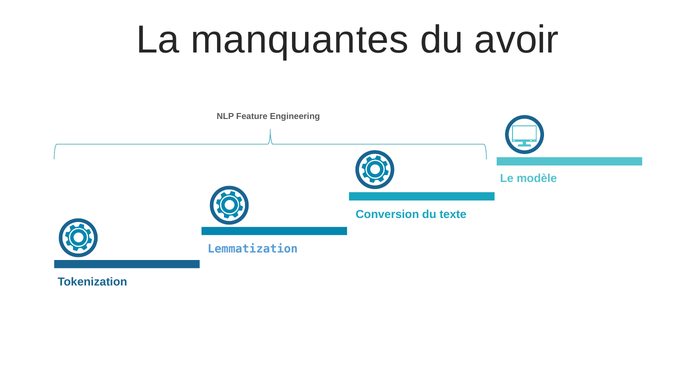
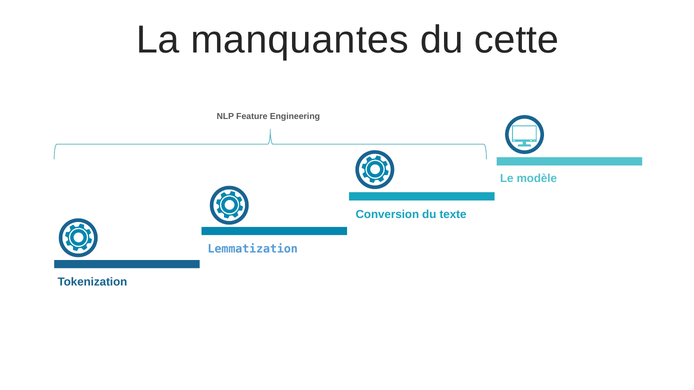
avoir: avoir -> cette (517, 40)
